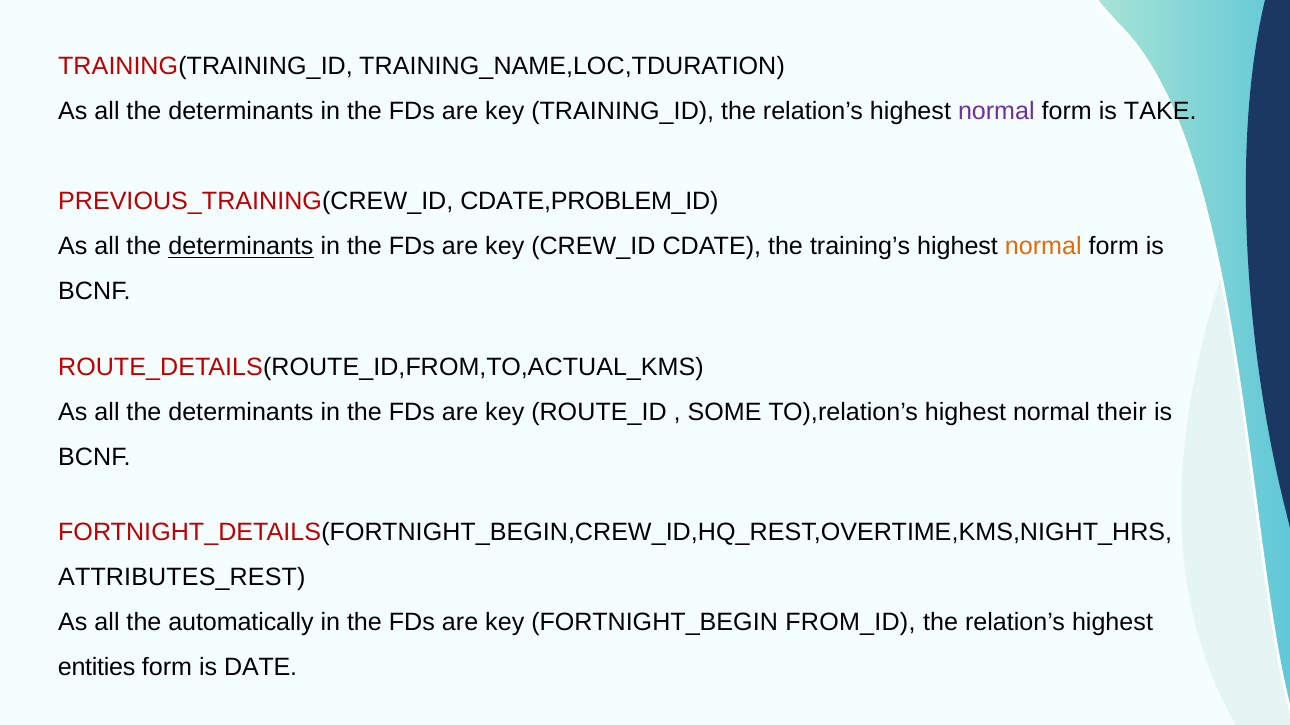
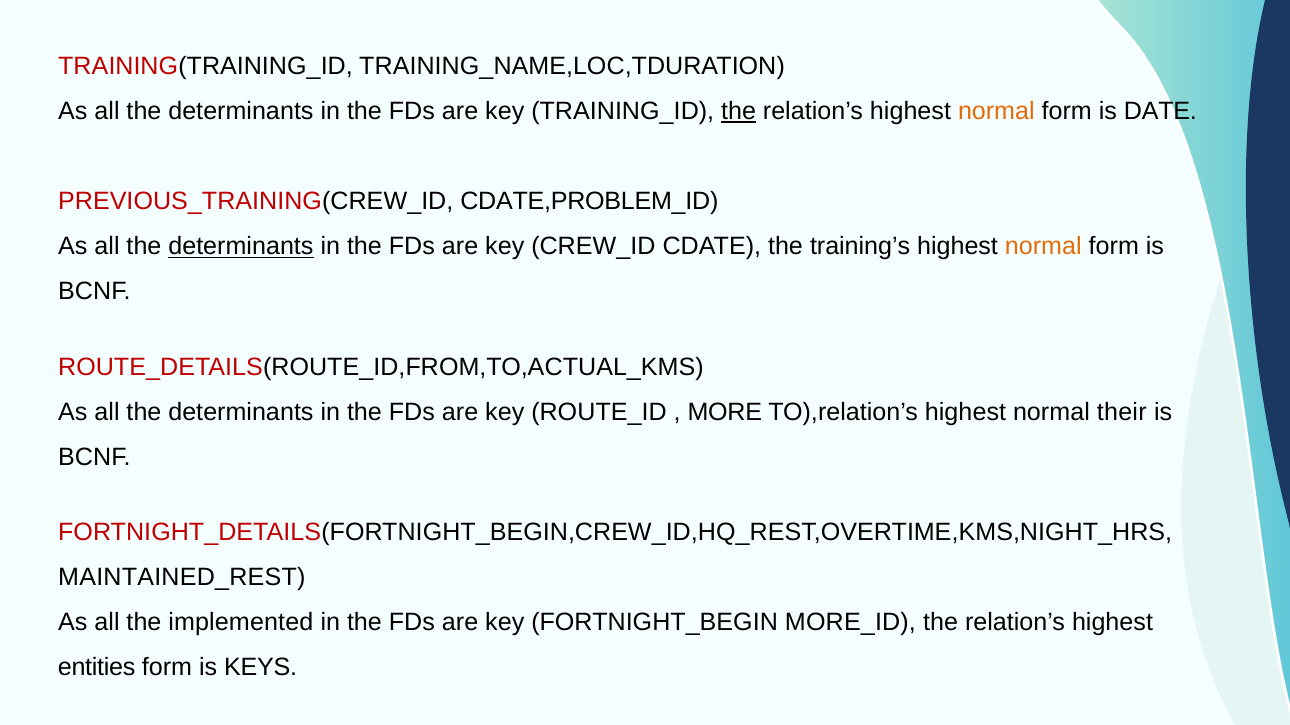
the underline: none -> present (739, 111)
normal colour: purple -> orange (996, 111)
TAKE: TAKE -> DATE (1160, 111)
SOME: SOME -> MORE (725, 412)
ATTRIBUTES_REST: ATTRIBUTES_REST -> MAINTAINED_REST (182, 578)
automatically: automatically -> implemented (241, 623)
FROM_ID: FROM_ID -> MORE_ID (850, 623)
DATE: DATE -> KEYS (261, 668)
